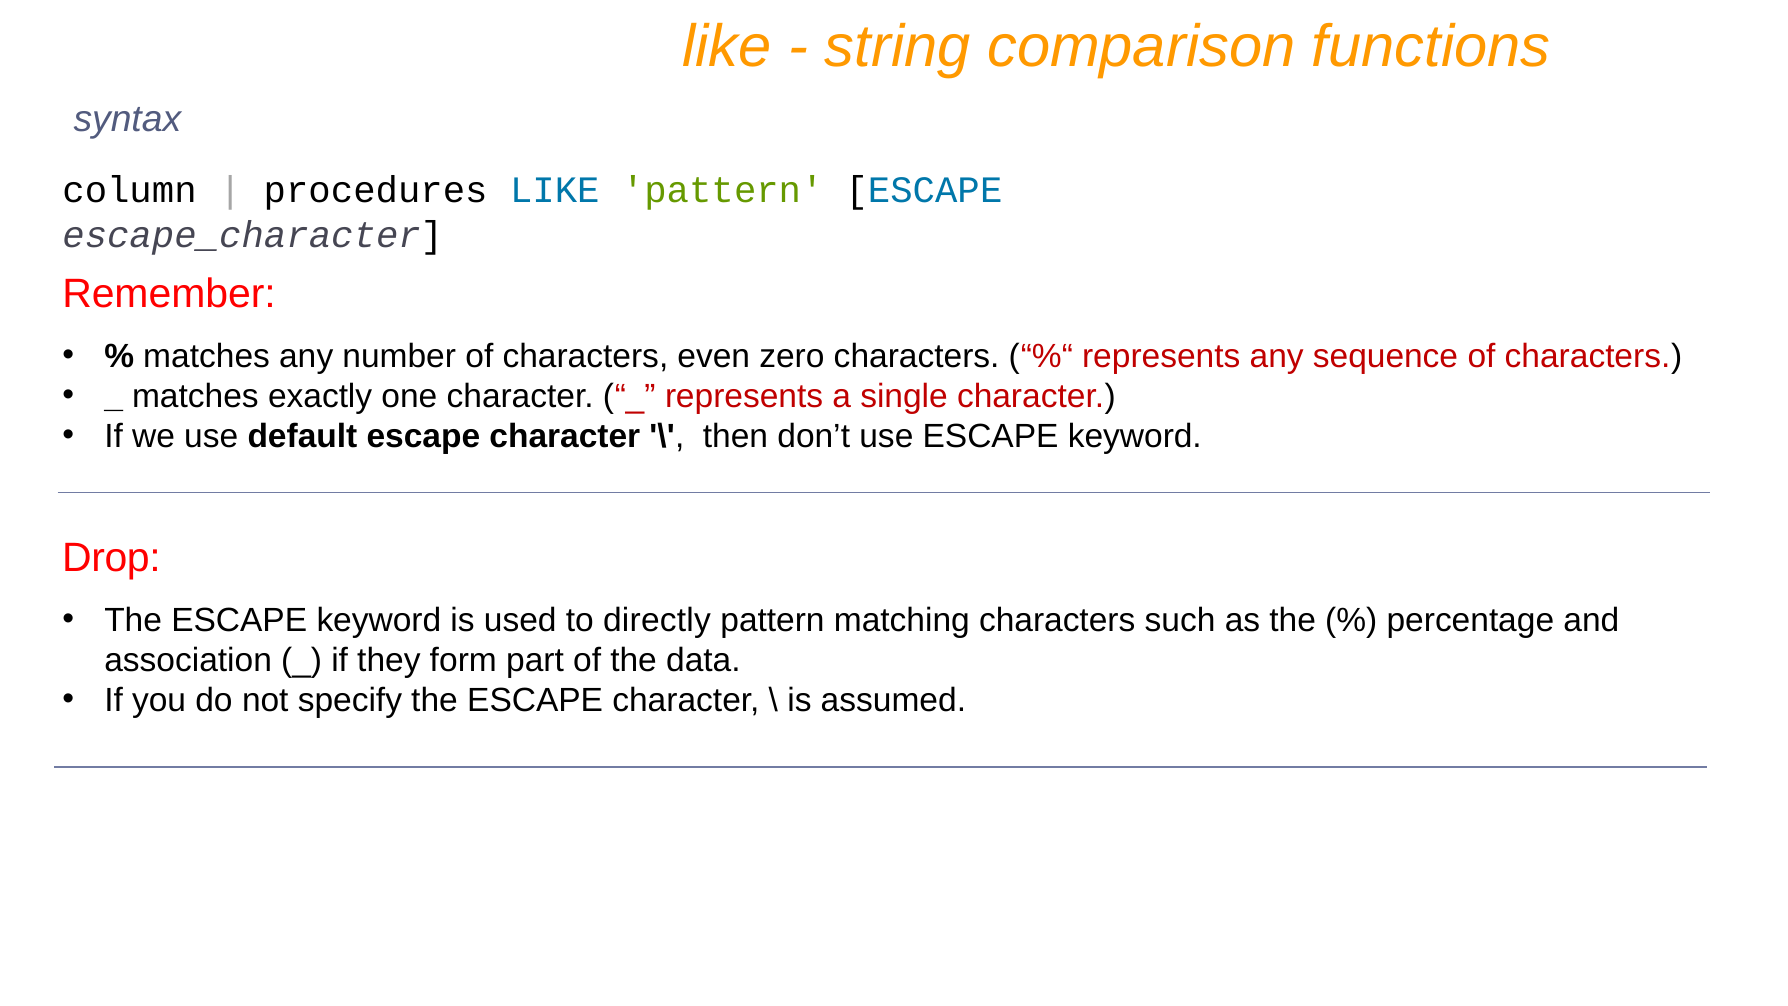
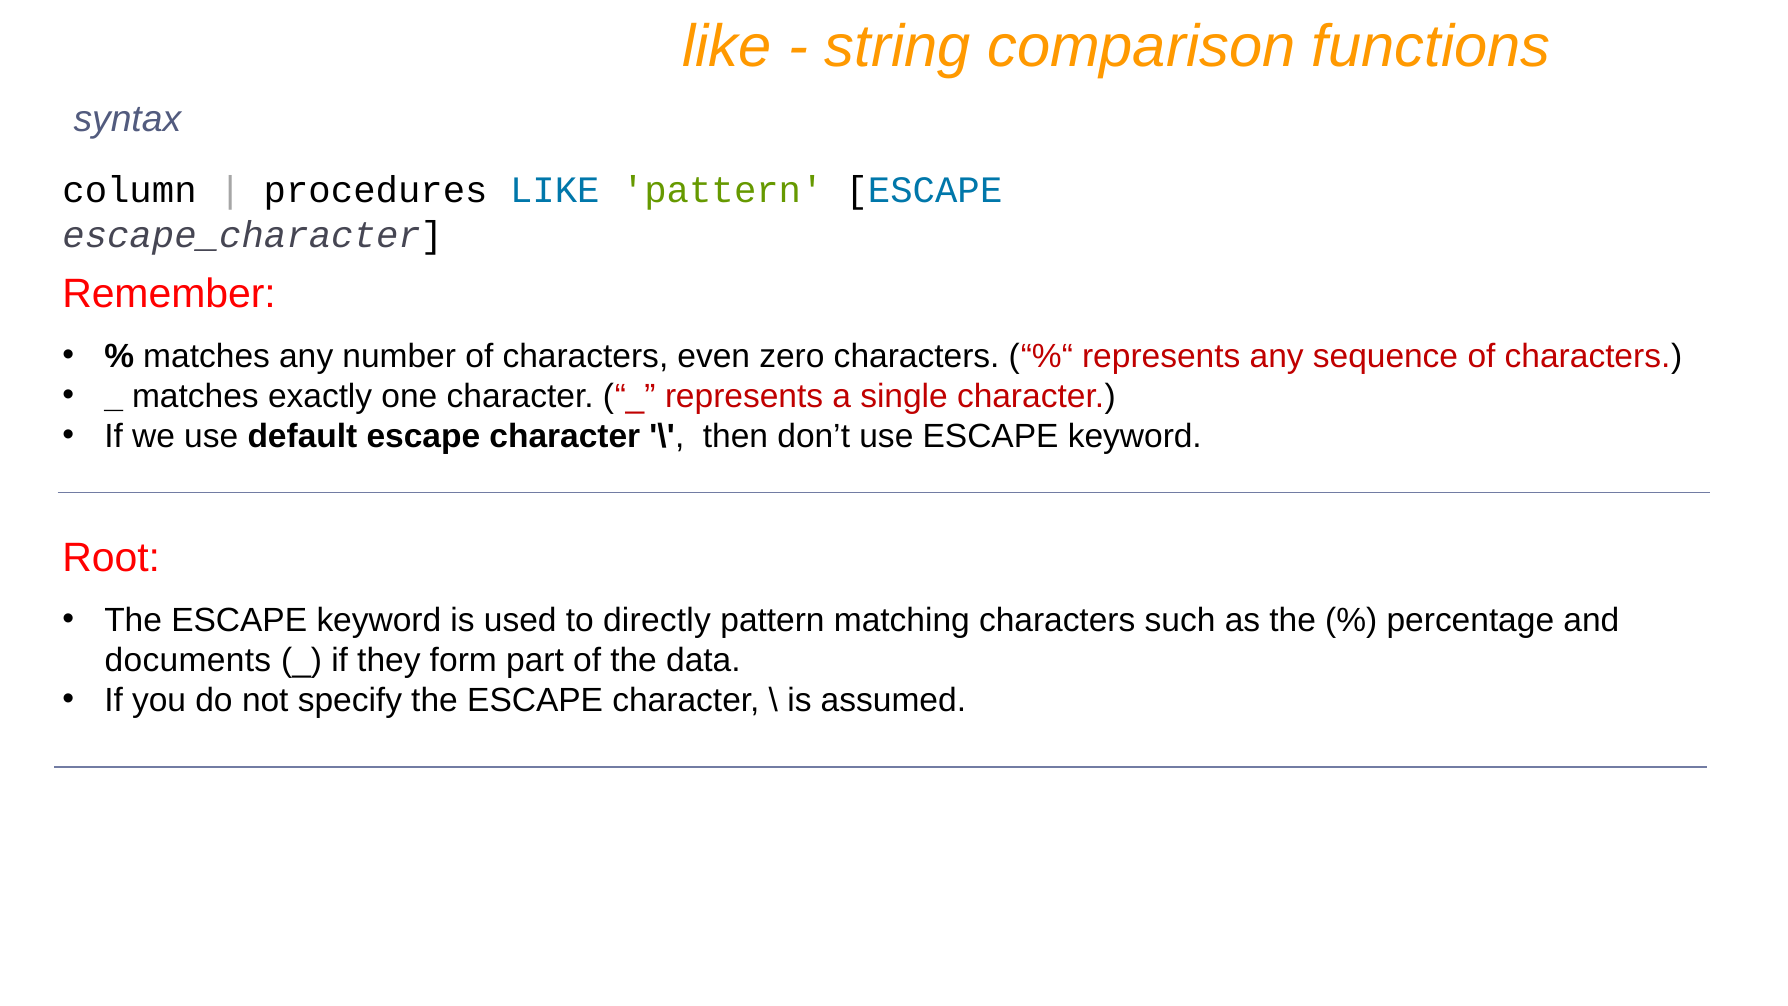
Drop: Drop -> Root (111, 558)
association: association -> documents (188, 660)
